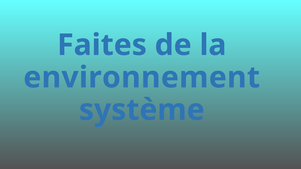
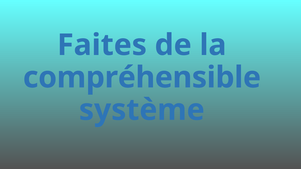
environnement: environnement -> compréhensible (142, 78)
